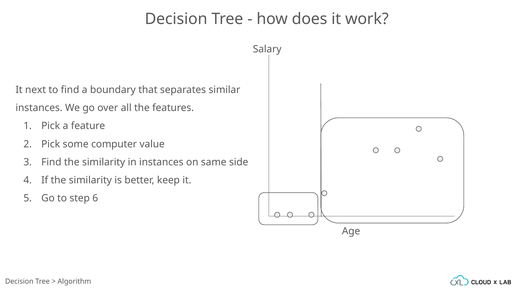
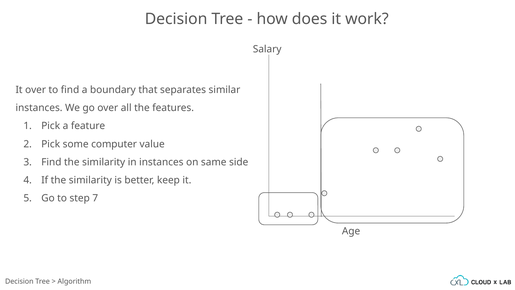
It next: next -> over (36, 90)
6: 6 -> 7 (95, 198)
